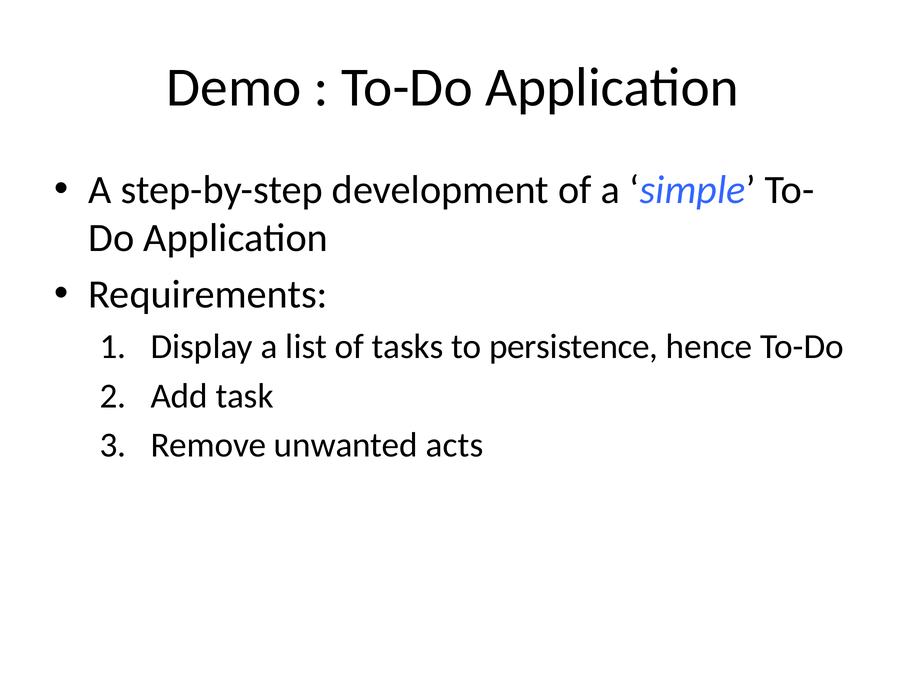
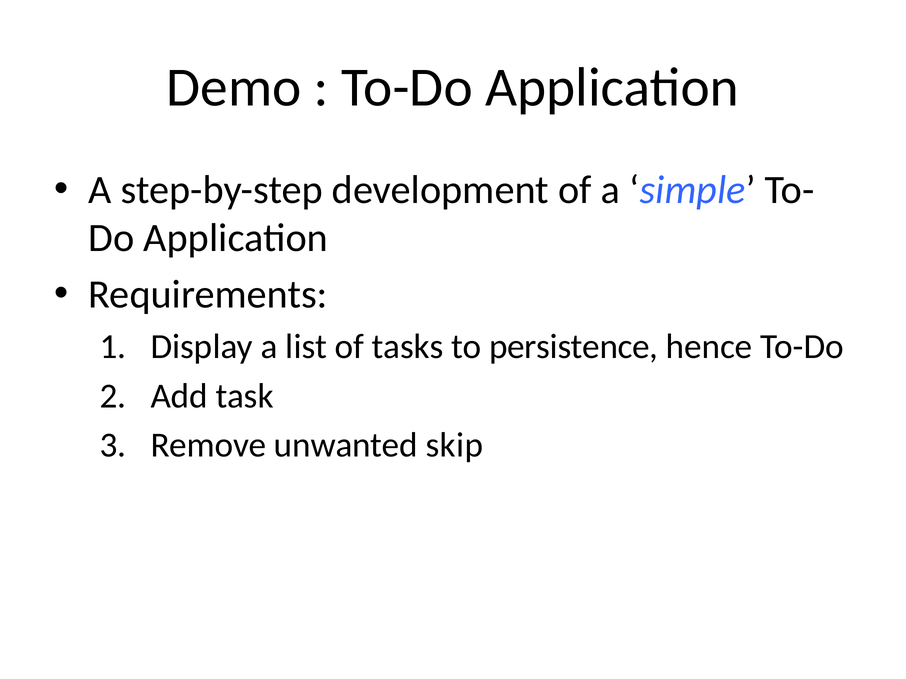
acts: acts -> skip (455, 446)
